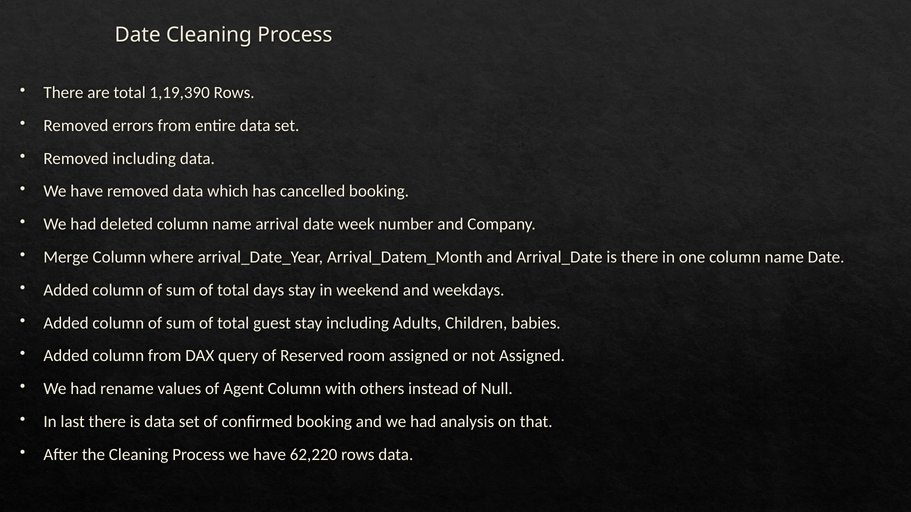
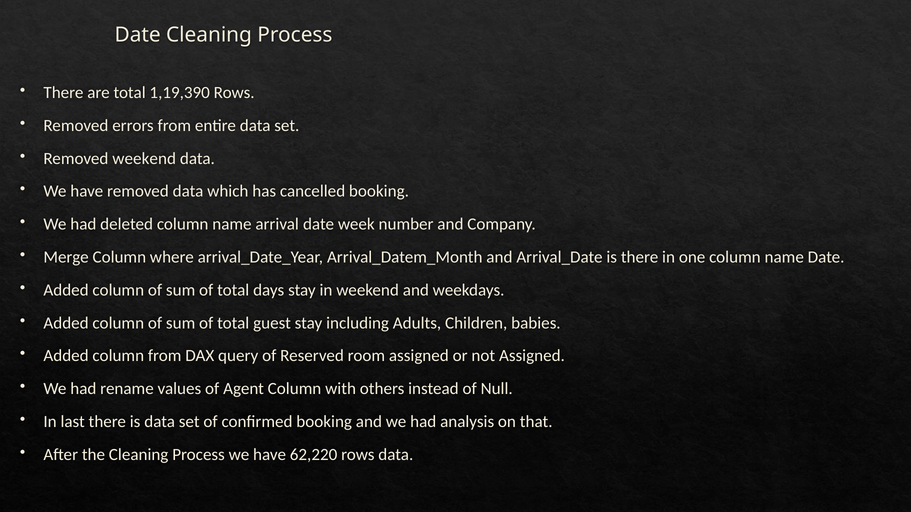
Removed including: including -> weekend (144, 159)
